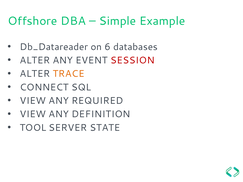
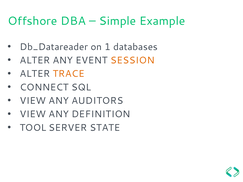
6: 6 -> 1 (108, 47)
SESSION colour: red -> orange (132, 60)
REQUIRED: REQUIRED -> AUDITORS (97, 101)
